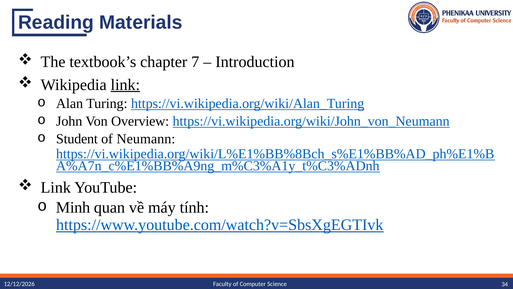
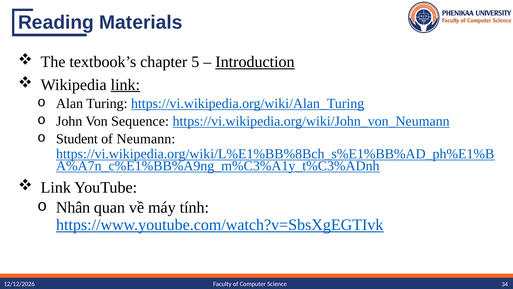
7: 7 -> 5 (195, 62)
Introduction underline: none -> present (255, 62)
Overview: Overview -> Sequence (140, 121)
Minh: Minh -> Nhân (73, 207)
